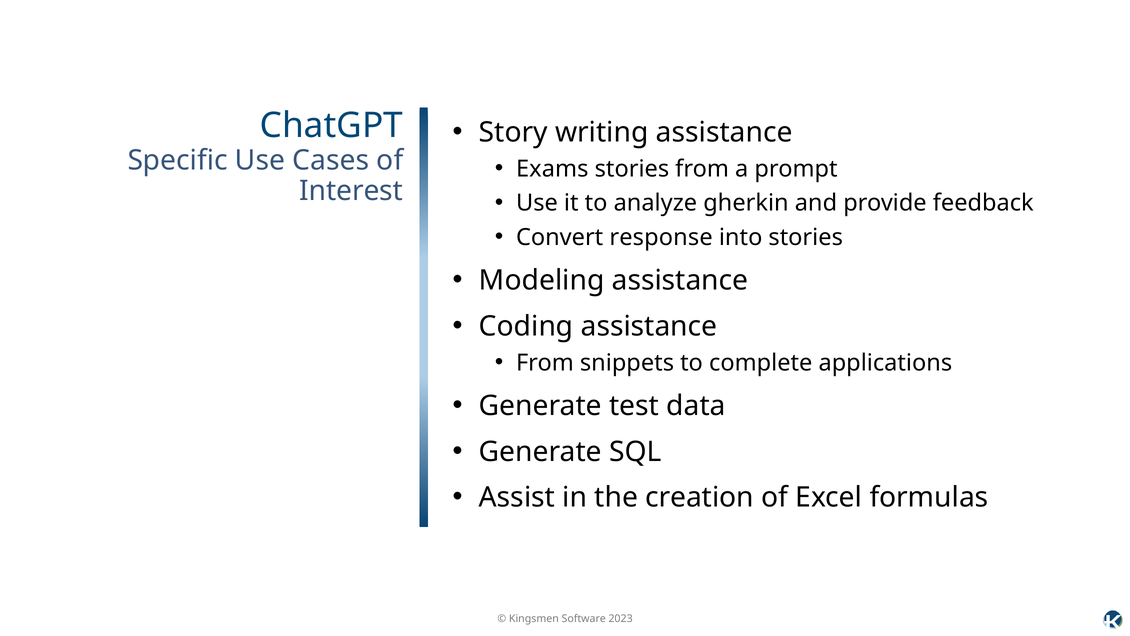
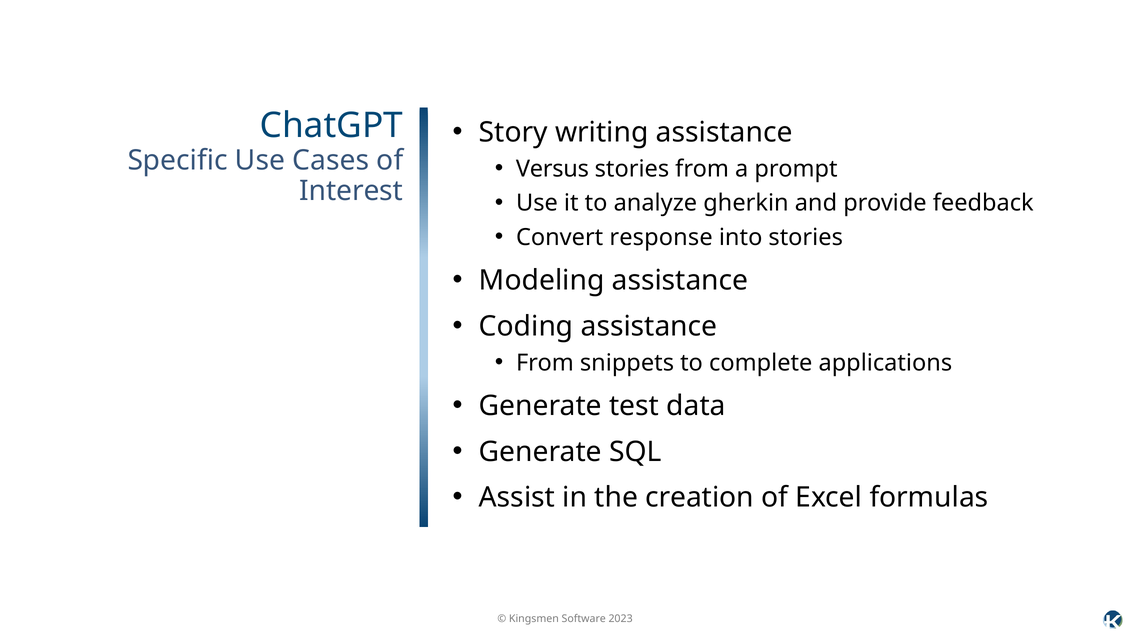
Exams: Exams -> Versus (552, 169)
